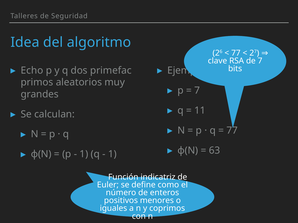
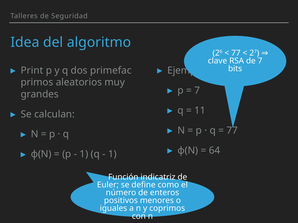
Echo: Echo -> Print (32, 71)
63: 63 -> 64 (215, 151)
